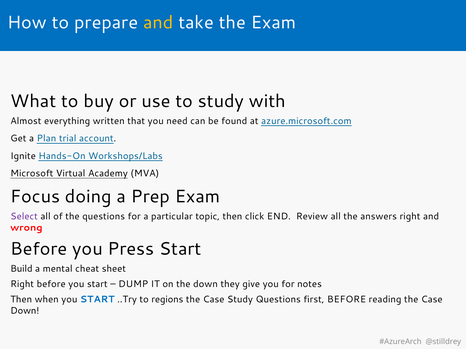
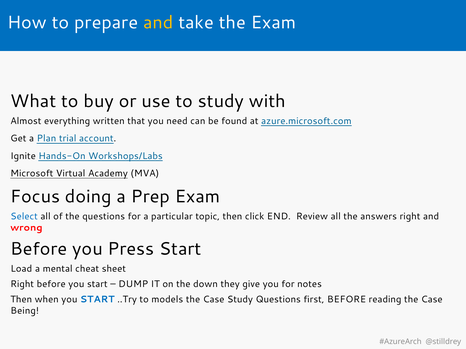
Select colour: purple -> blue (24, 217)
Build: Build -> Load (21, 269)
regions: regions -> models (167, 300)
Down: Down -> Being (25, 311)
